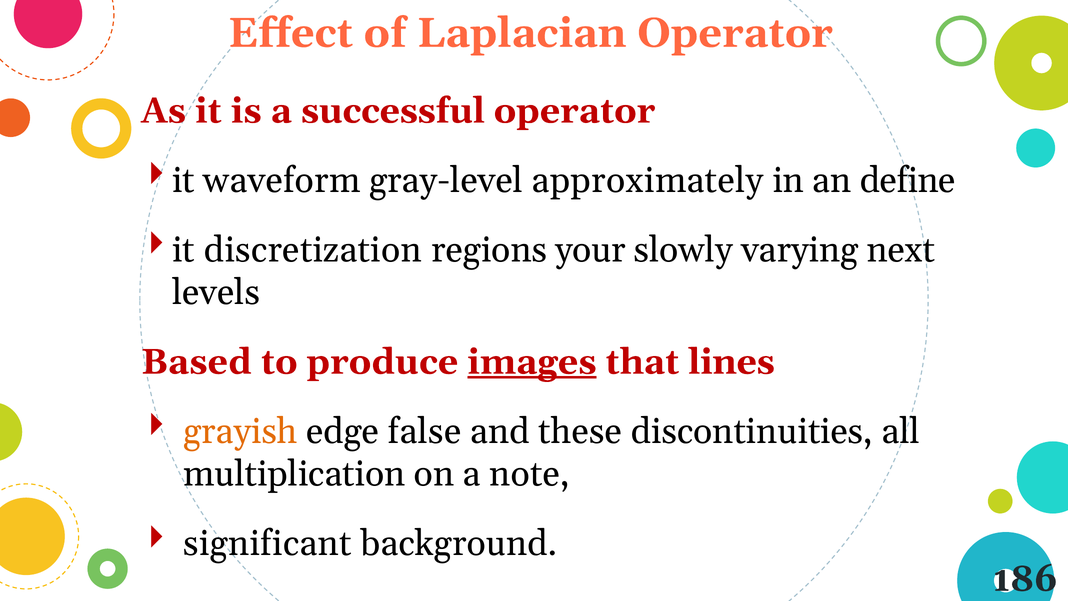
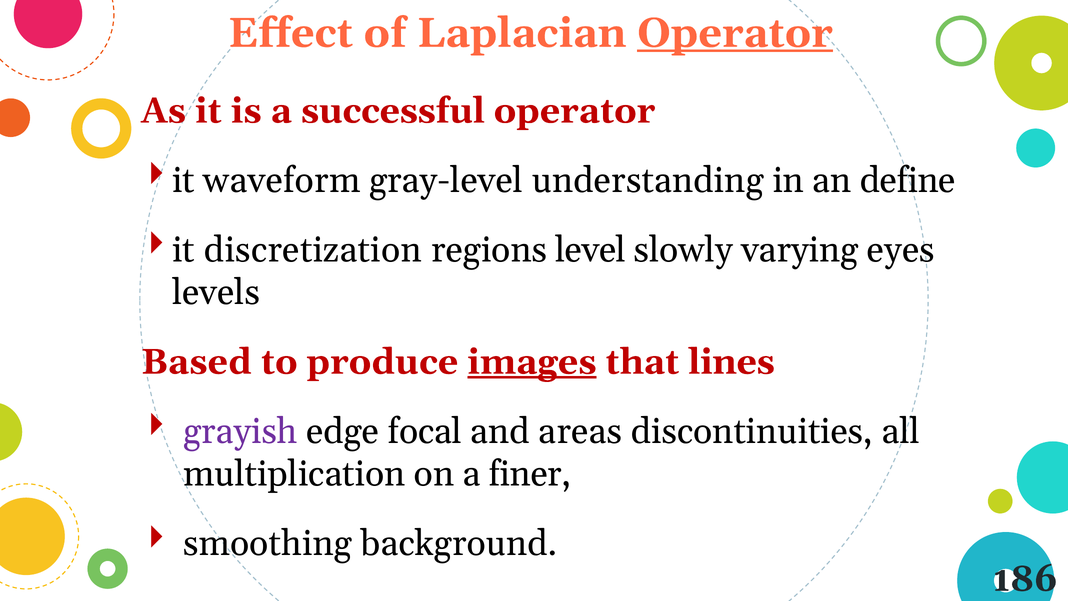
Operator underline: none -> present (735, 33)
approximately: approximately -> understanding (648, 180)
your: your -> level (591, 250)
next: next -> eyes (901, 250)
grayish colour: orange -> purple (240, 431)
false: false -> focal (425, 431)
these: these -> areas (580, 431)
note: note -> finer (530, 474)
significant: significant -> smoothing (268, 543)
